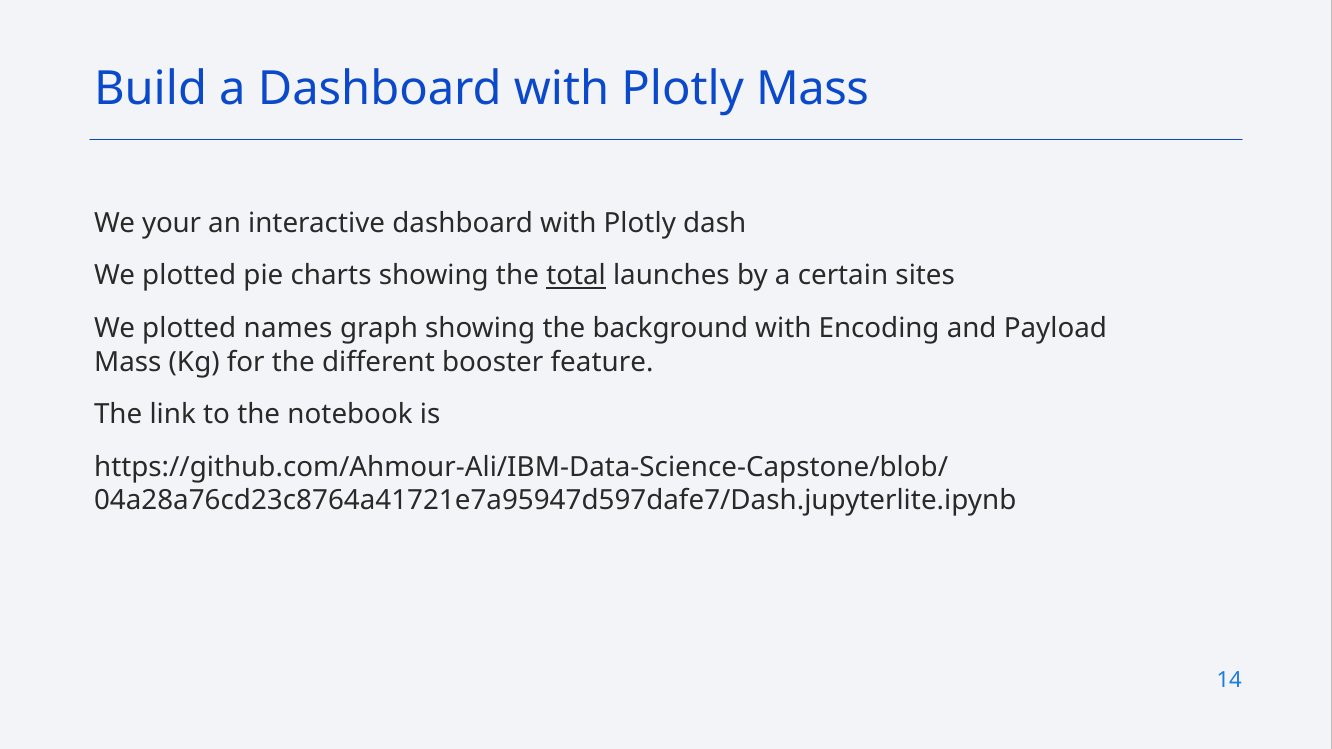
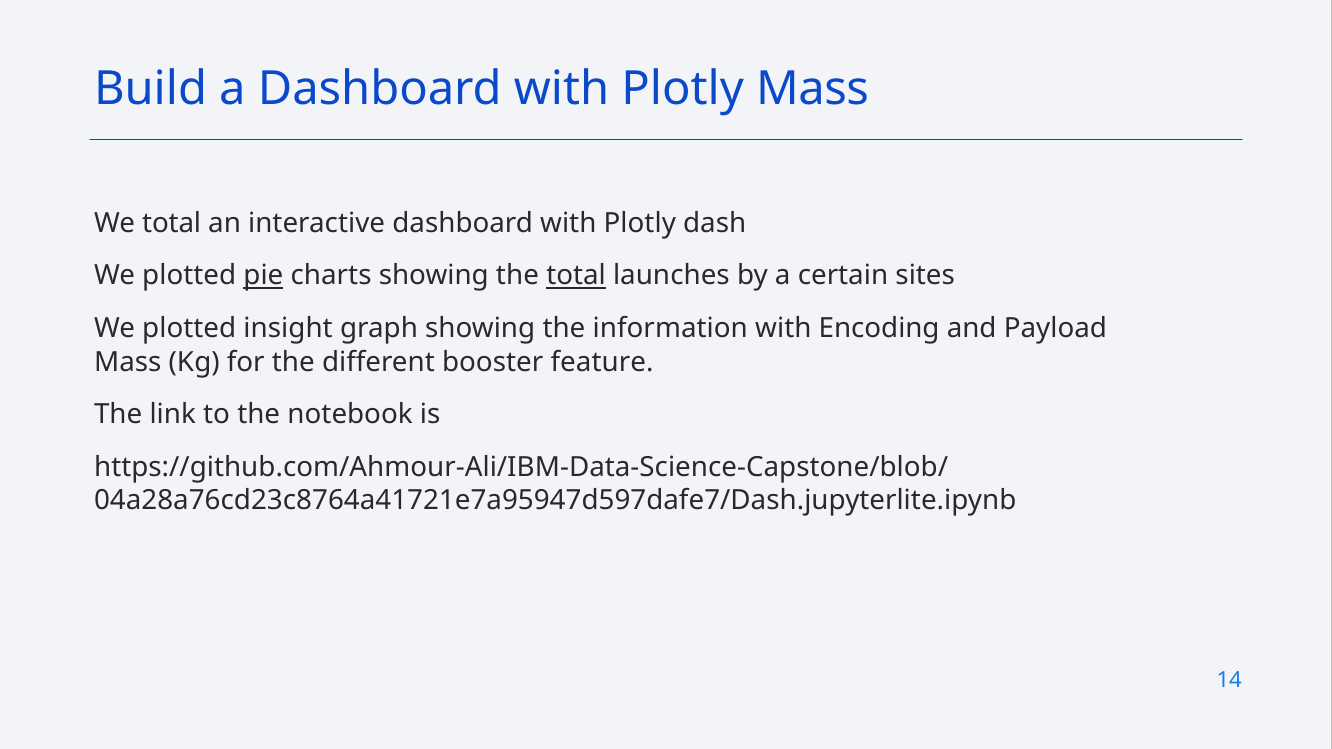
We your: your -> total (172, 223)
pie underline: none -> present (263, 276)
names: names -> insight (288, 329)
background: background -> information (670, 329)
